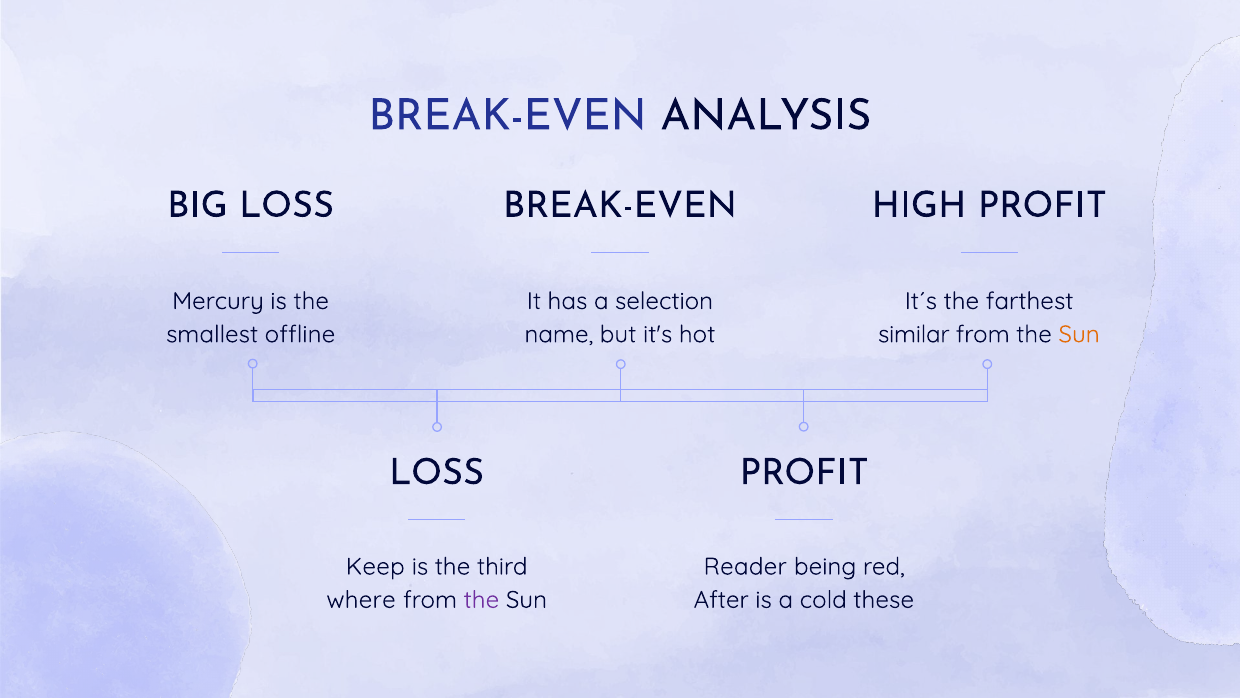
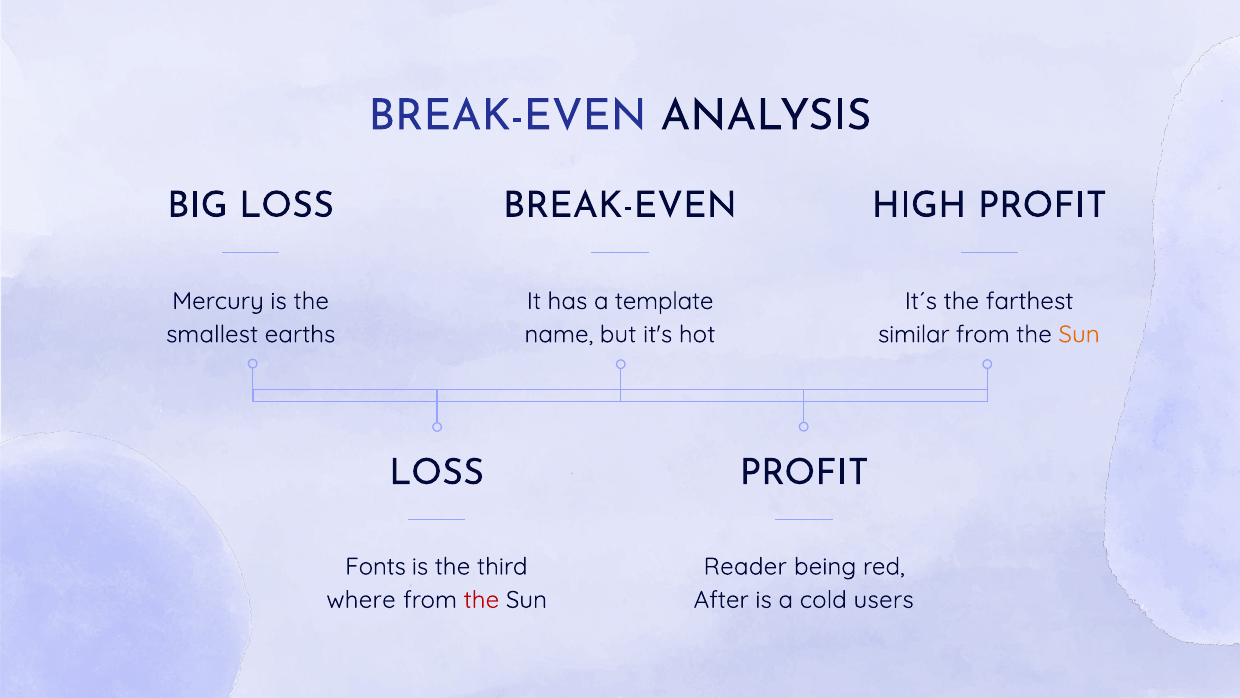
selection: selection -> template (664, 301)
offline: offline -> earths (300, 334)
Keep: Keep -> Fonts (376, 566)
the colour: purple -> red (481, 599)
these: these -> users (884, 599)
